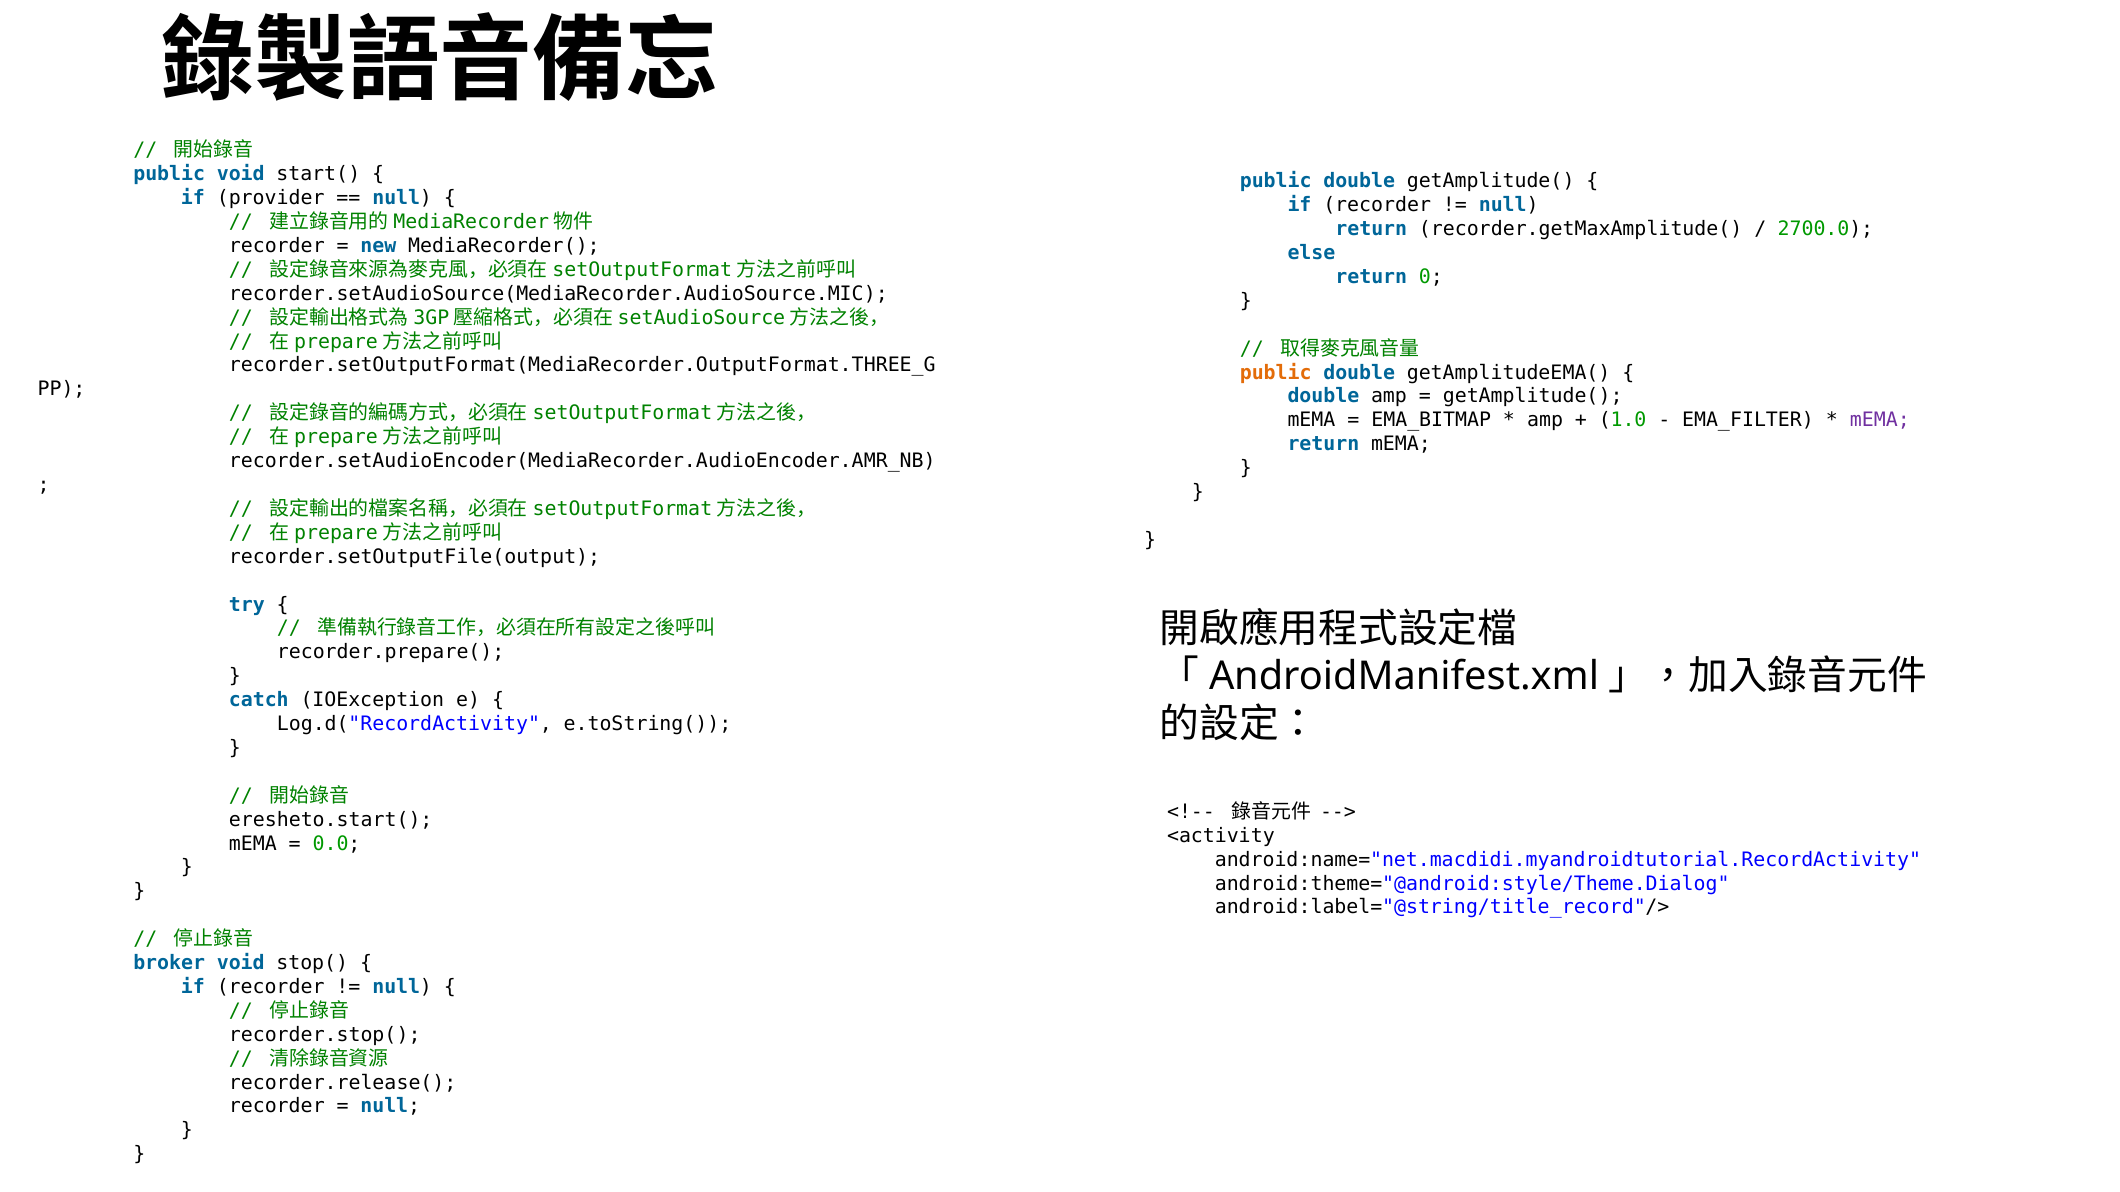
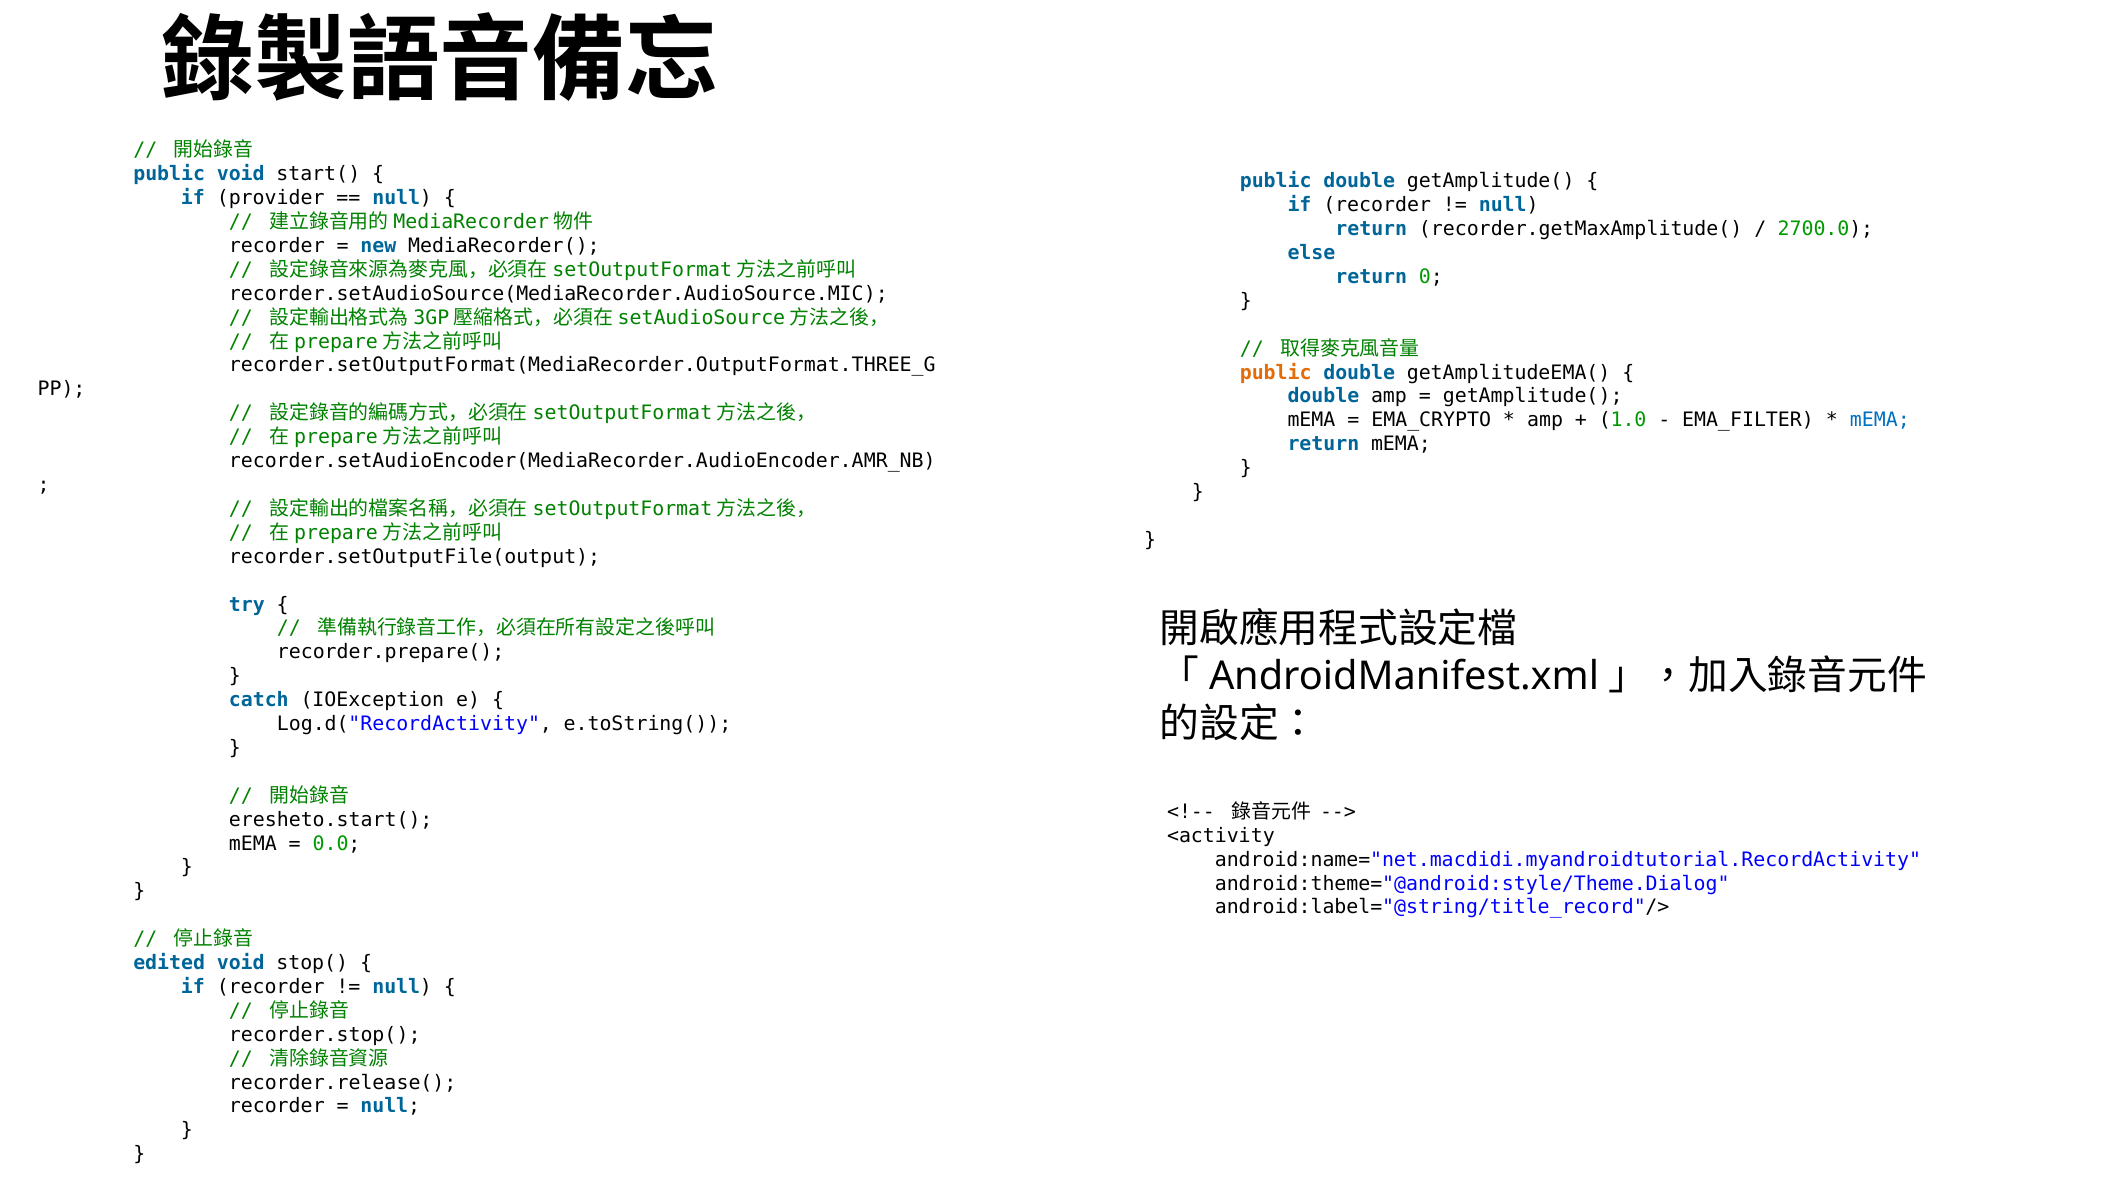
EMA_BITMAP: EMA_BITMAP -> EMA_CRYPTO (1431, 420)
mEMA colour: purple -> blue (1880, 420)
broker: broker -> edited (169, 963)
